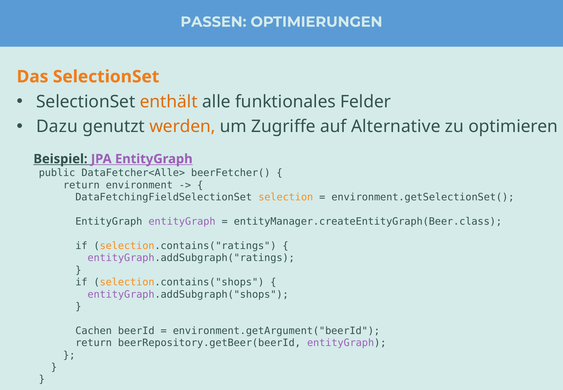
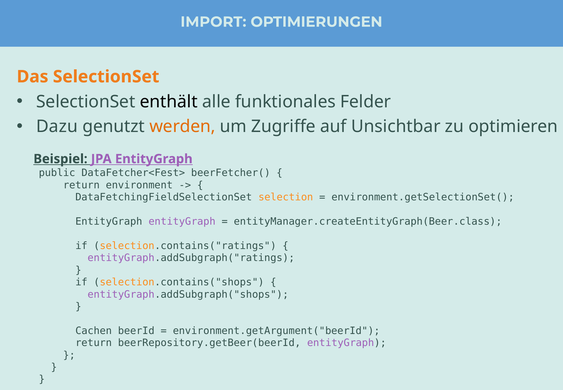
PASSEN: PASSEN -> IMPORT (213, 22)
enthält colour: orange -> black (169, 102)
Alternative: Alternative -> Unsichtbar (396, 127)
DataFetcher<Alle>: DataFetcher<Alle> -> DataFetcher<Fest> (133, 173)
